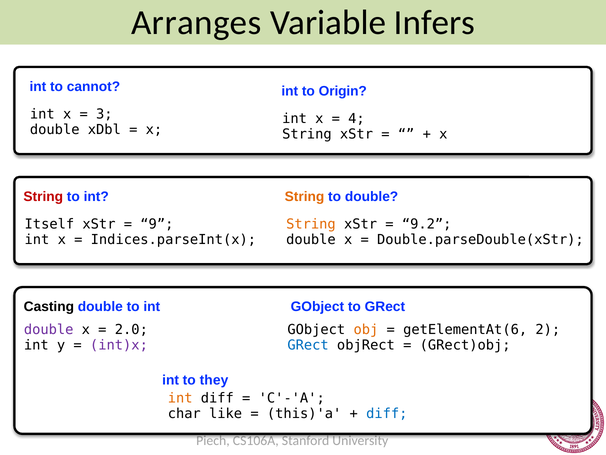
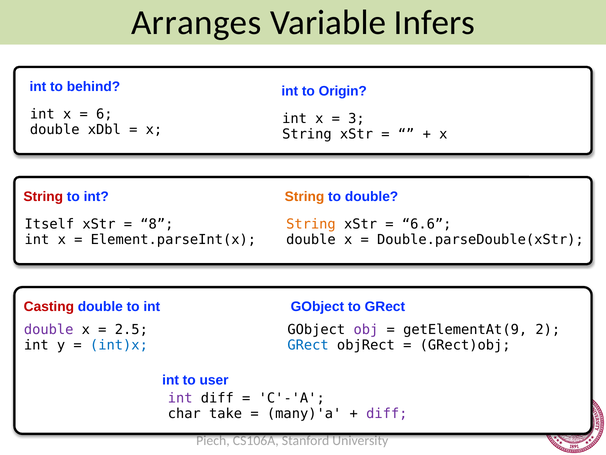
cannot: cannot -> behind (94, 87)
3: 3 -> 6 (104, 114)
4: 4 -> 3 (357, 119)
9: 9 -> 8 (157, 224)
9.2: 9.2 -> 6.6 (427, 224)
Indices.parseInt(x: Indices.parseInt(x -> Element.parseInt(x (173, 239)
Casting colour: black -> red (49, 306)
2.0: 2.0 -> 2.5 (131, 329)
obj colour: orange -> purple (366, 329)
getElementAt(6: getElementAt(6 -> getElementAt(9 (465, 329)
int)x colour: purple -> blue (119, 345)
they: they -> user (214, 380)
int colour: orange -> purple (180, 398)
like: like -> take (226, 413)
this)'a: this)'a -> many)'a (304, 413)
diff colour: blue -> purple (387, 413)
